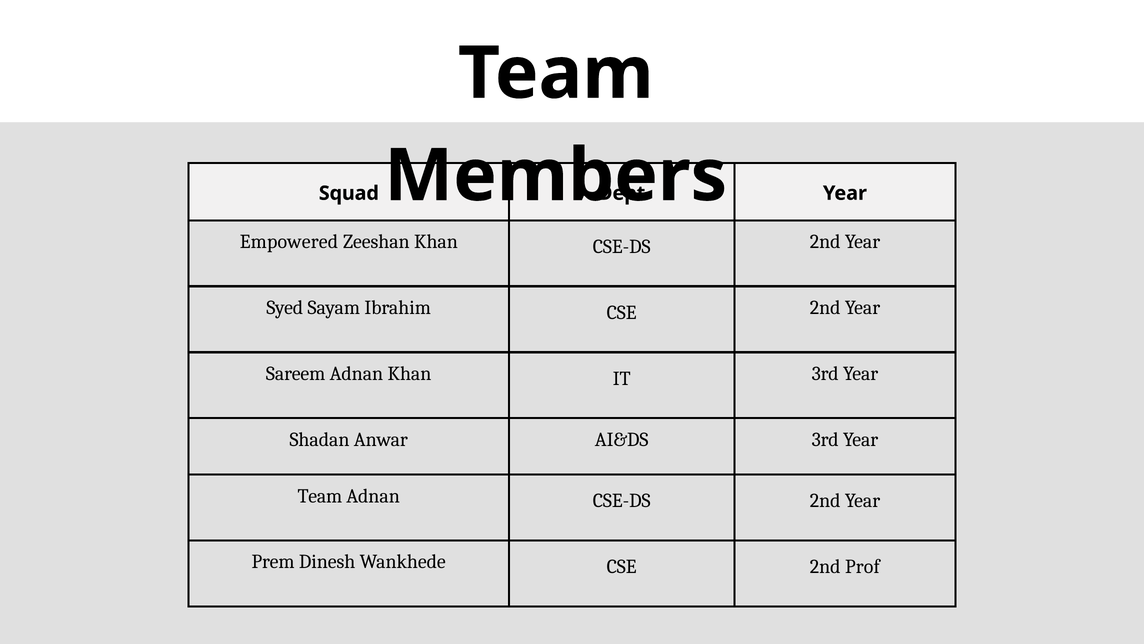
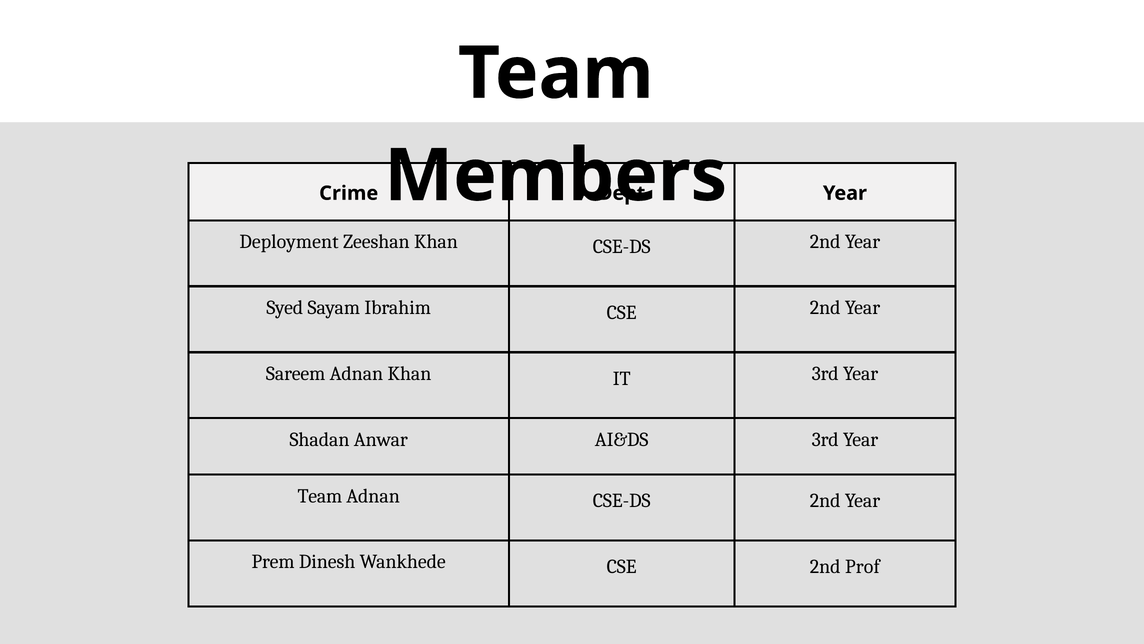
Squad: Squad -> Crime (349, 193)
Empowered: Empowered -> Deployment (289, 242)
